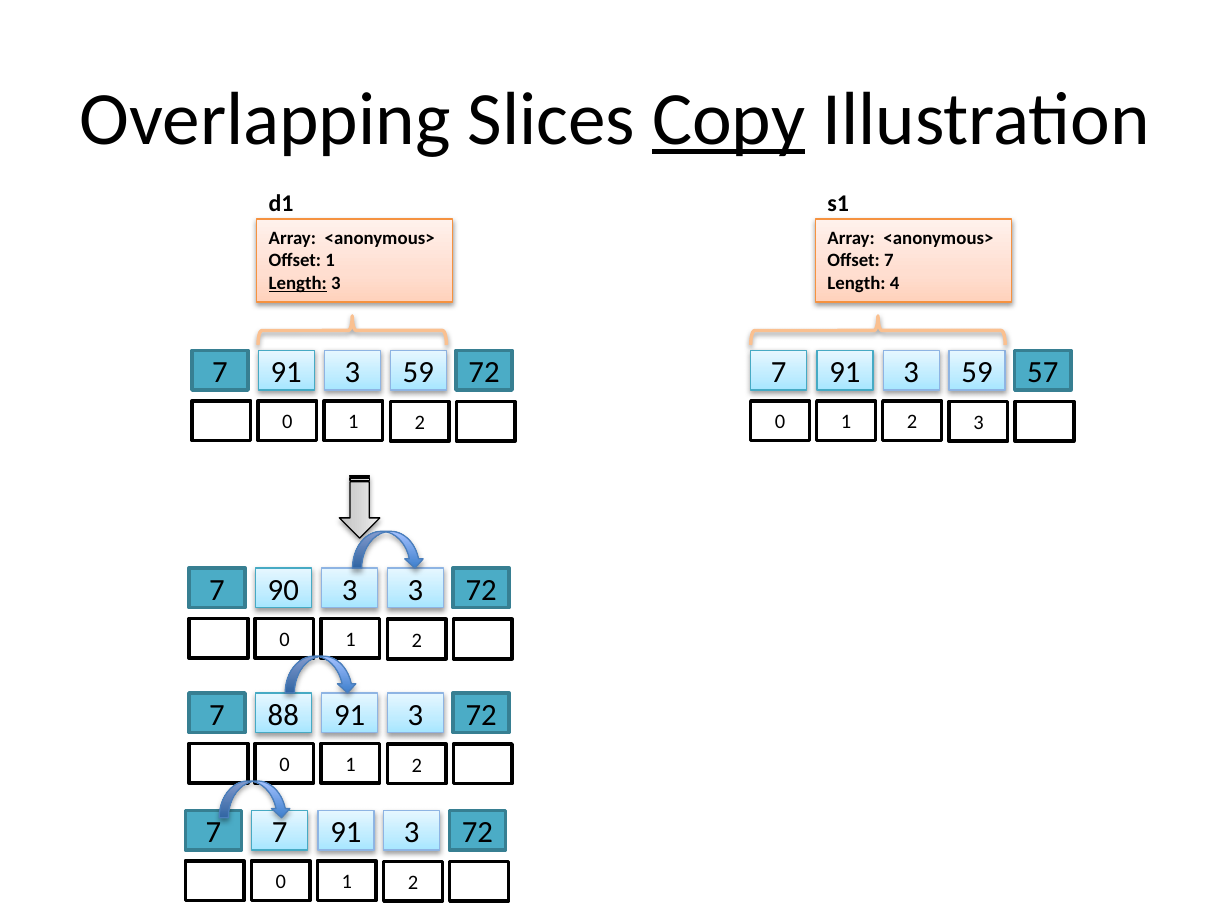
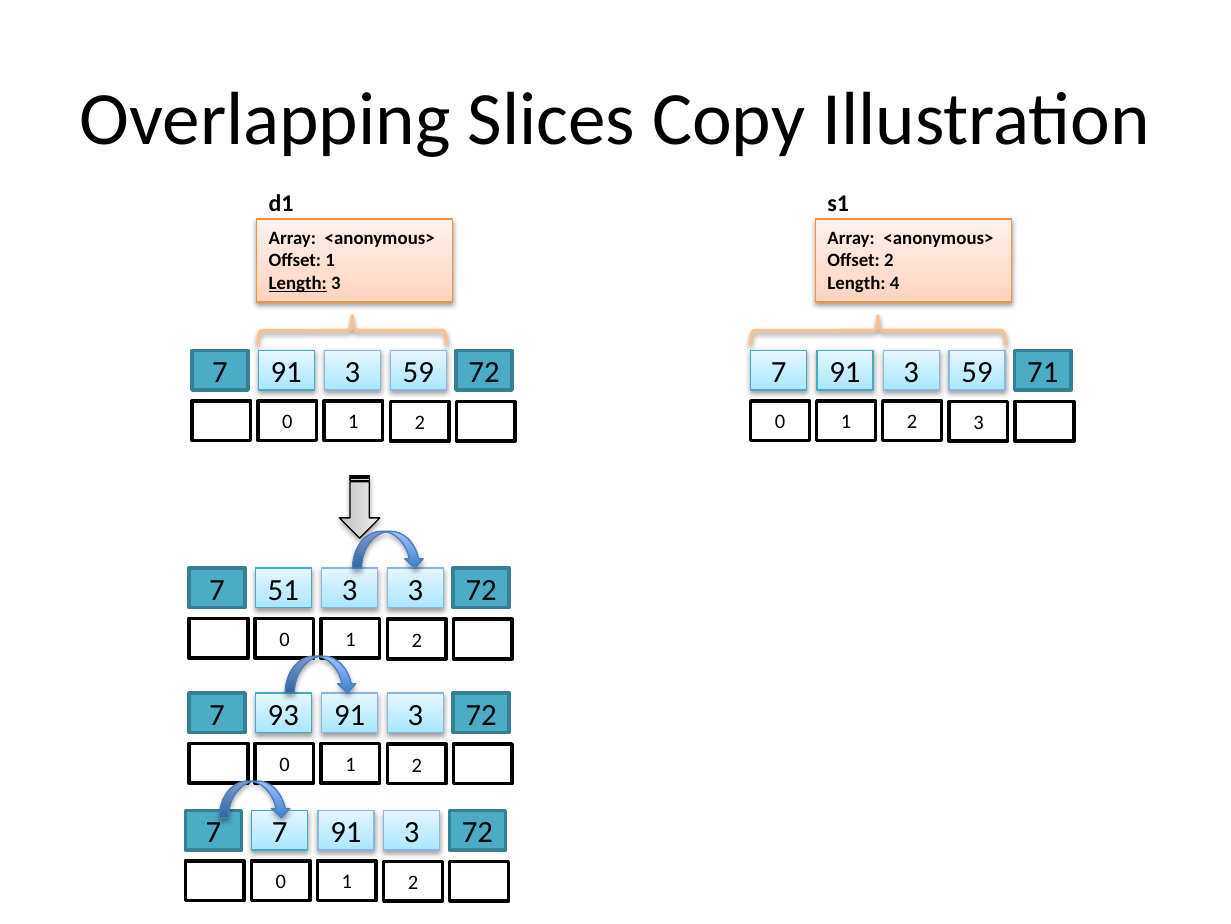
Copy underline: present -> none (729, 119)
Offset 7: 7 -> 2 (889, 260)
57: 57 -> 71 (1043, 372)
90: 90 -> 51 (283, 590)
88: 88 -> 93 (283, 714)
